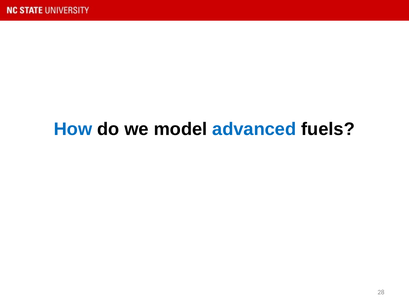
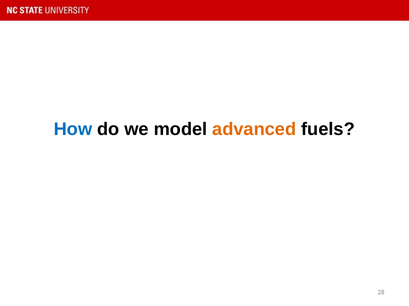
advanced colour: blue -> orange (254, 129)
